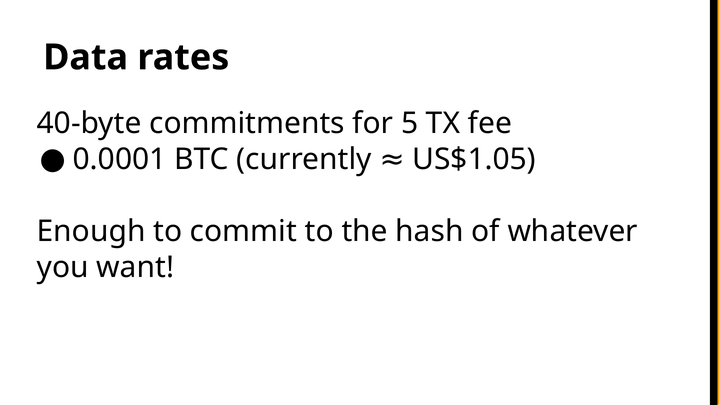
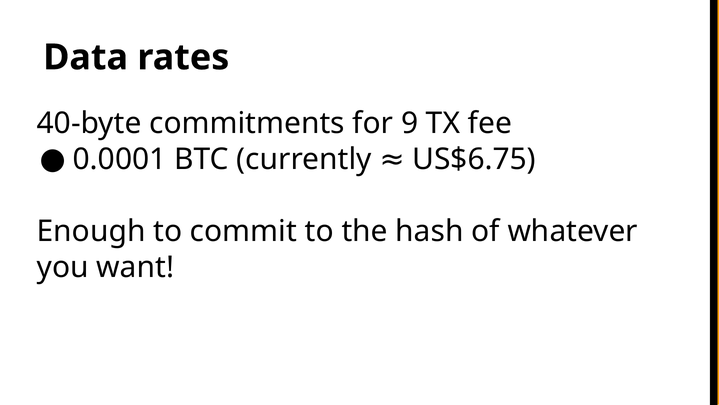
5: 5 -> 9 (410, 123)
US$1.05: US$1.05 -> US$6.75 (474, 159)
